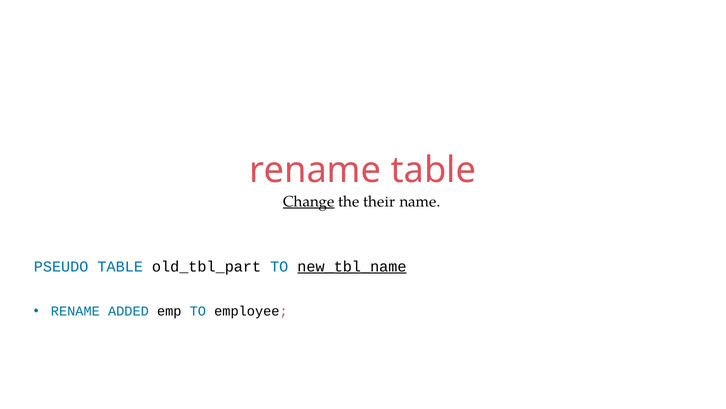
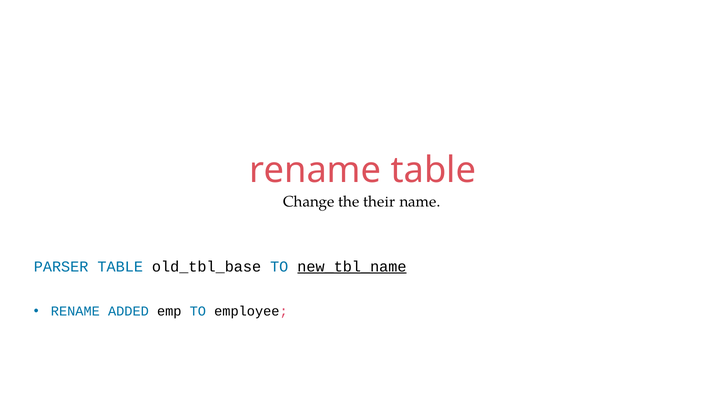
Change underline: present -> none (309, 201)
PSEUDO: PSEUDO -> PARSER (61, 266)
old_tbl_part: old_tbl_part -> old_tbl_base (207, 266)
